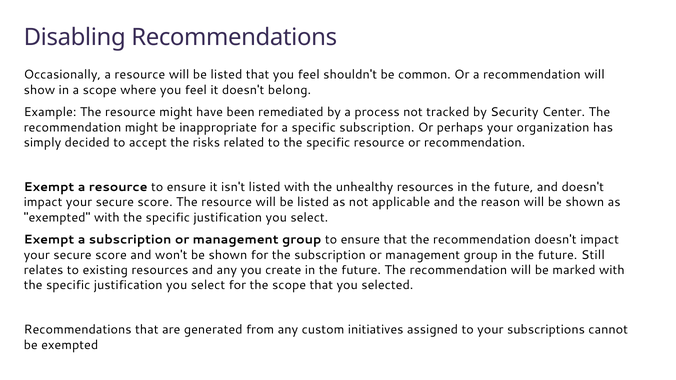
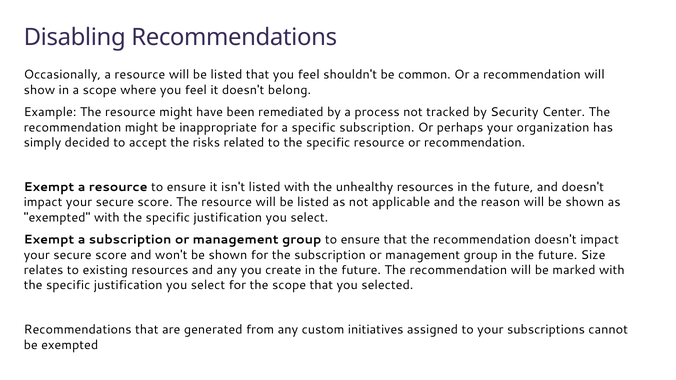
Still: Still -> Size (593, 255)
